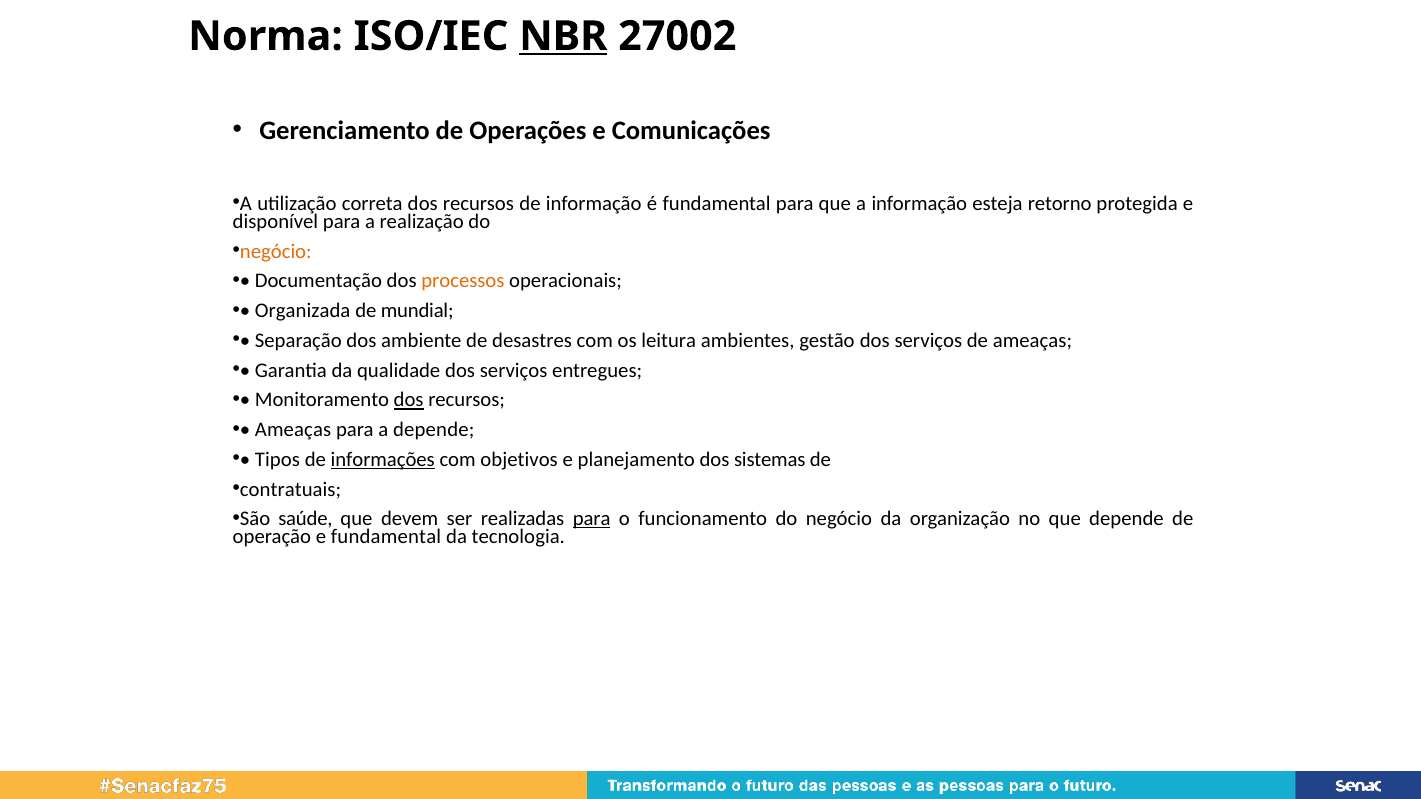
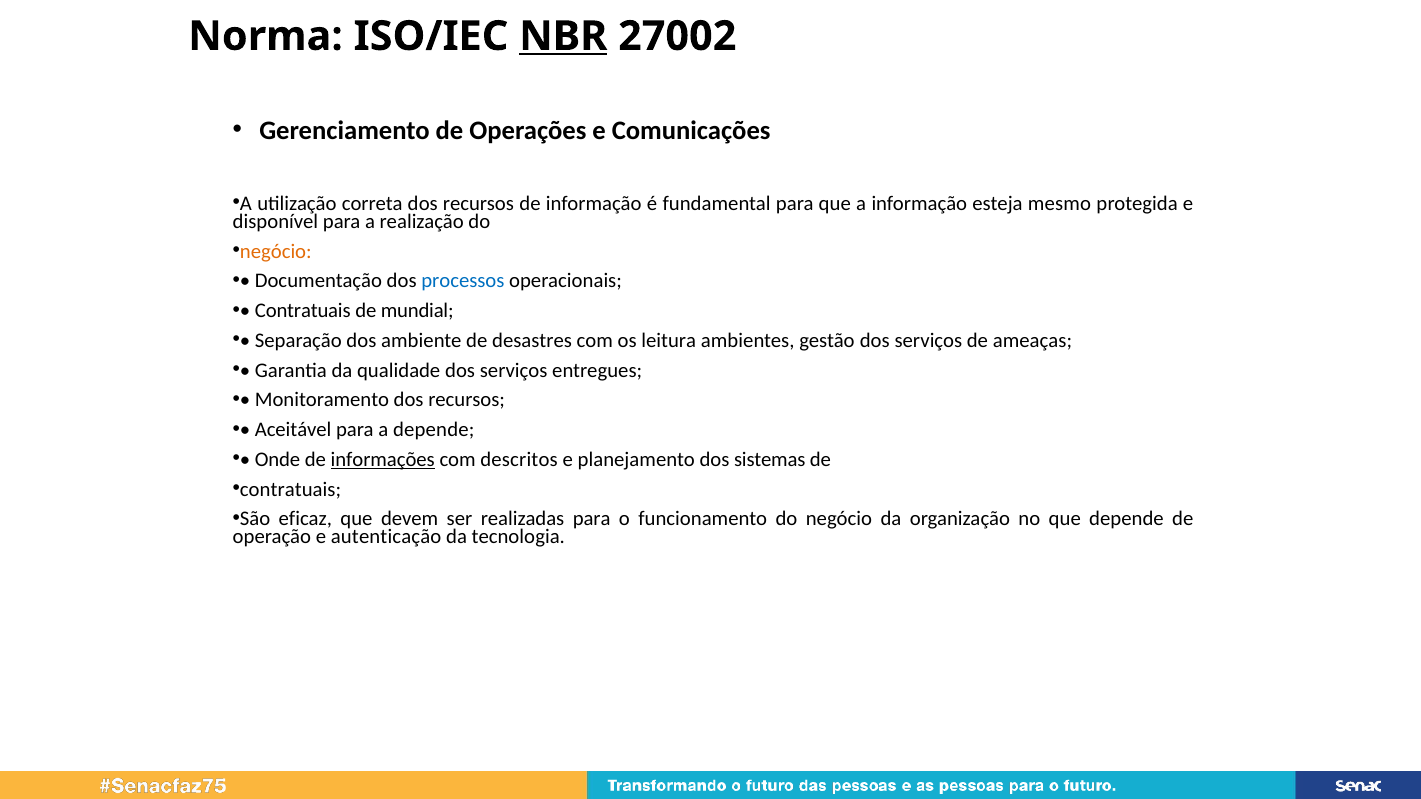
retorno: retorno -> mesmo (1059, 204)
processos colour: orange -> blue (463, 281)
Organizada: Organizada -> Contratuais (303, 311)
dos underline: present -> none (409, 400)
Ameaças: Ameaças -> Aceitável (293, 430)
Tipos: Tipos -> Onde (278, 460)
objetivos: objetivos -> descritos (519, 460)
saúde: saúde -> eficaz (305, 519)
para underline: present -> none (592, 519)
e fundamental: fundamental -> autenticação (386, 537)
